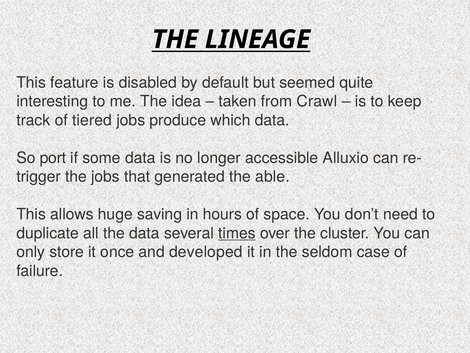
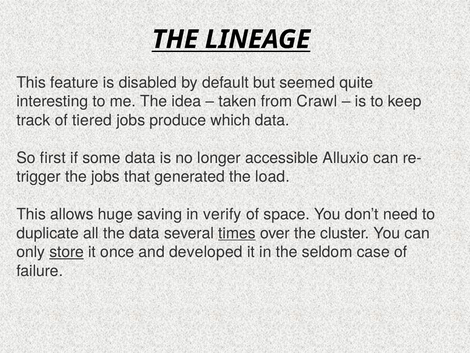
port: port -> first (53, 158)
able: able -> load (273, 177)
hours: hours -> verify (222, 214)
store underline: none -> present (67, 252)
